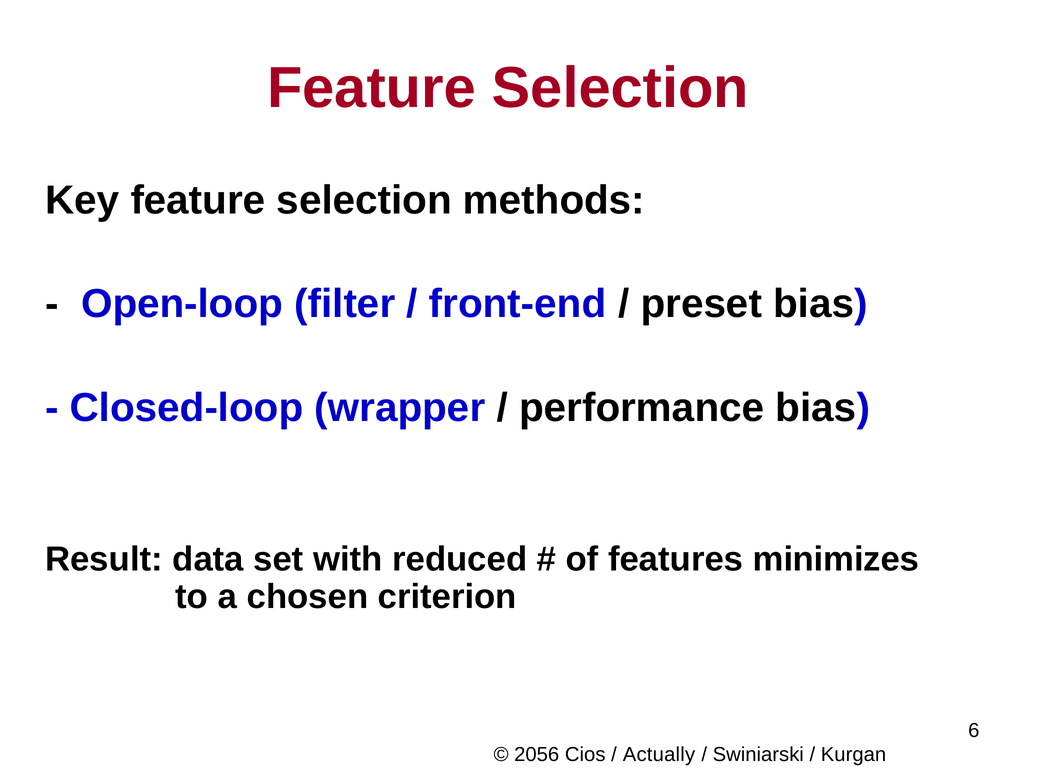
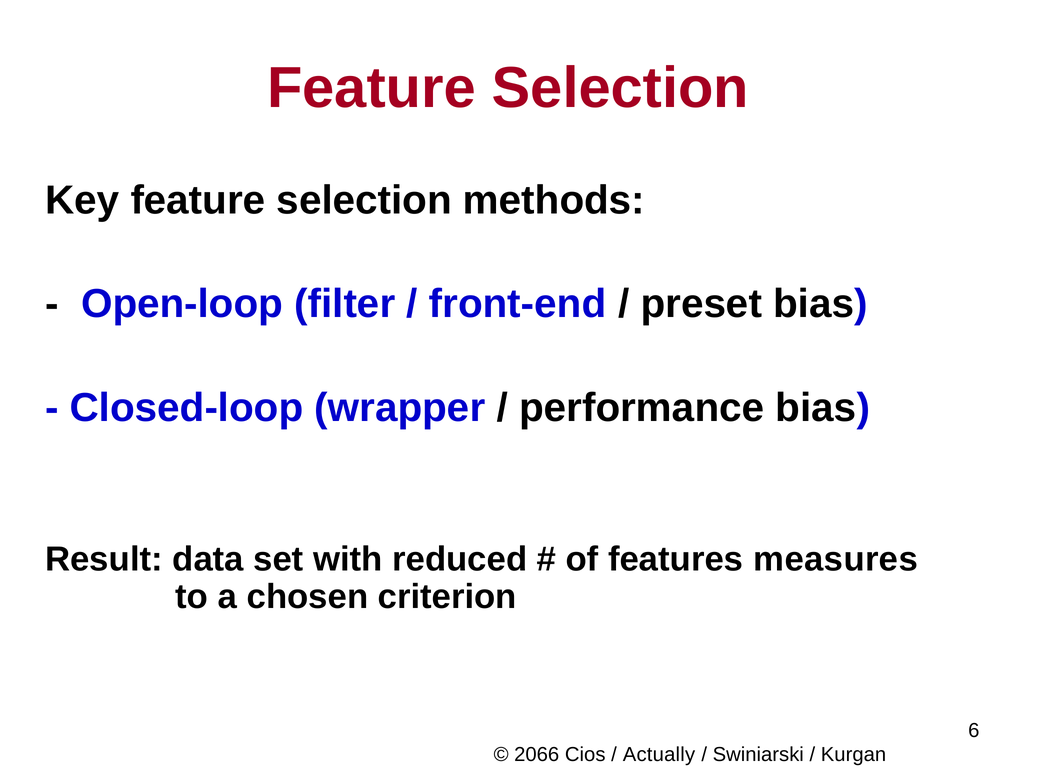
minimizes: minimizes -> measures (836, 560)
2056: 2056 -> 2066 (537, 755)
